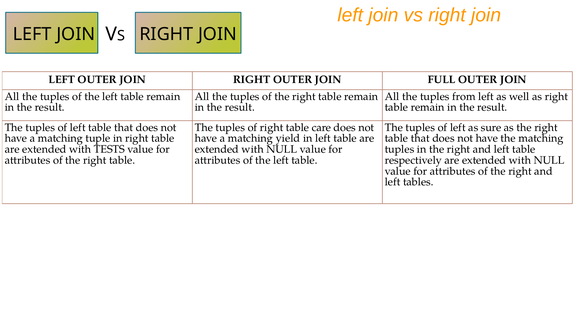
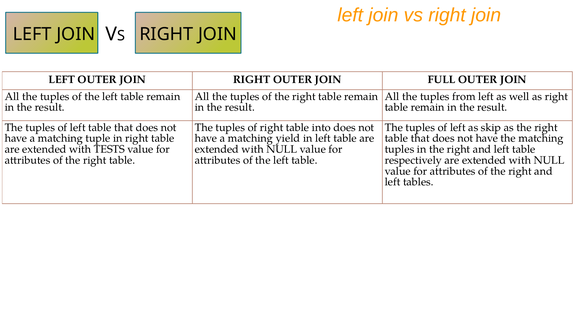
care: care -> into (321, 128)
sure: sure -> skip (491, 128)
